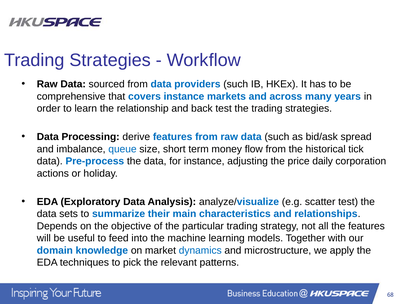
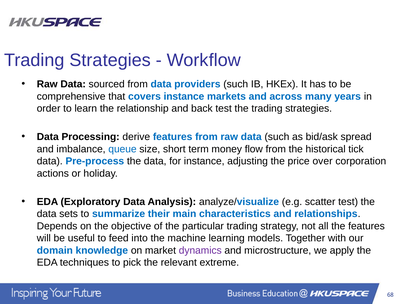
daily: daily -> over (323, 161)
dynamics colour: blue -> purple (200, 251)
patterns: patterns -> extreme (219, 263)
